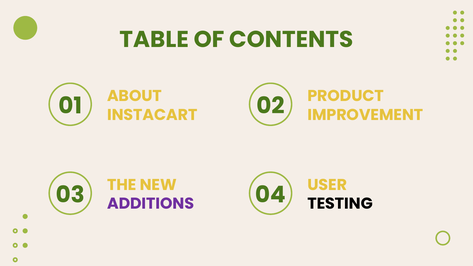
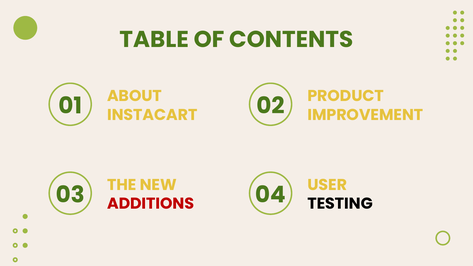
ADDITIONS colour: purple -> red (151, 204)
